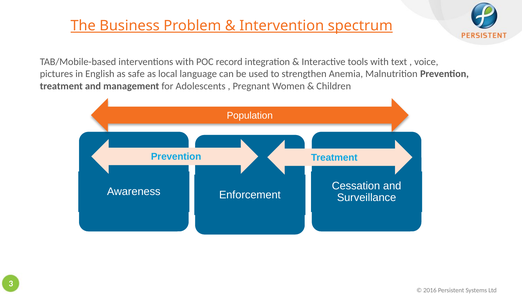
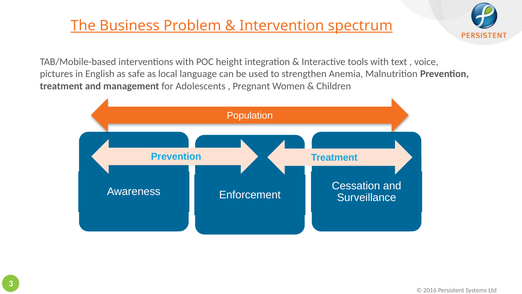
record: record -> height (229, 62)
